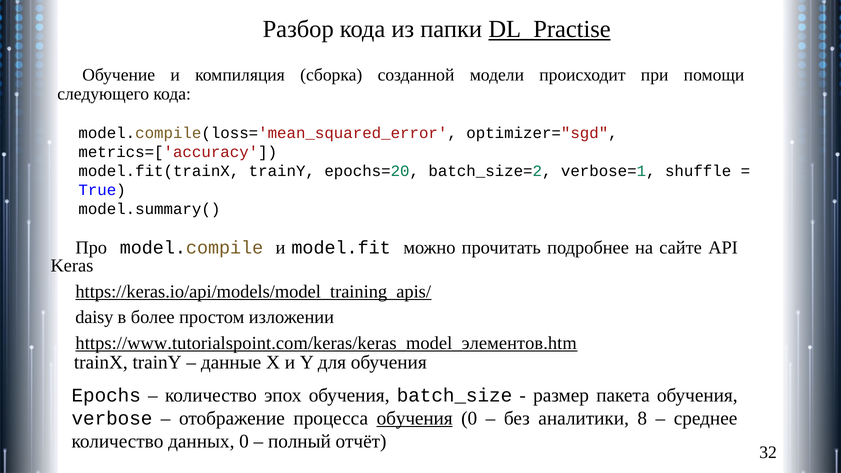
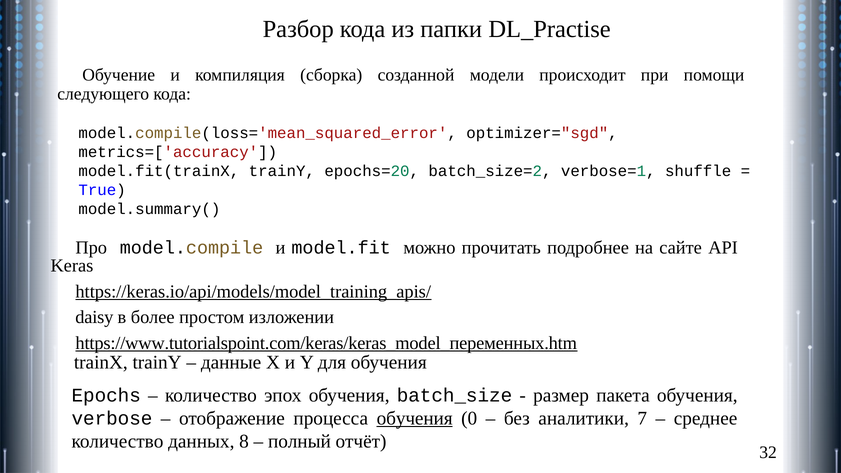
DL_Practise underline: present -> none (550, 29)
https://www.tutorialspoint.com/keras/keras_model_элементов.htm: https://www.tutorialspoint.com/keras/keras_model_элементов.htm -> https://www.tutorialspoint.com/keras/keras_model_переменных.htm (326, 343)
8: 8 -> 7 (642, 418)
данных 0: 0 -> 8 (244, 441)
